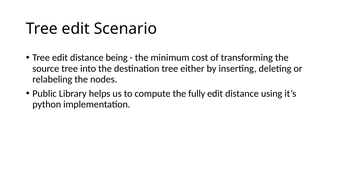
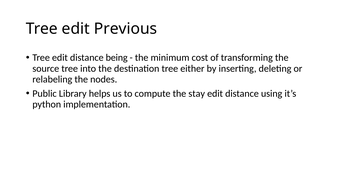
Scenario: Scenario -> Previous (126, 29)
fully: fully -> stay (197, 93)
